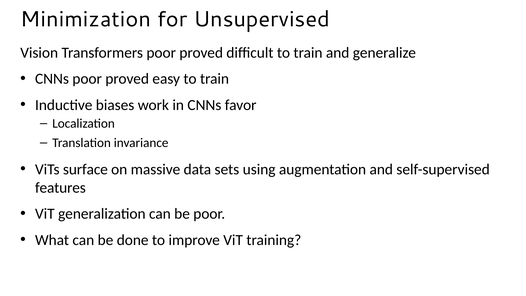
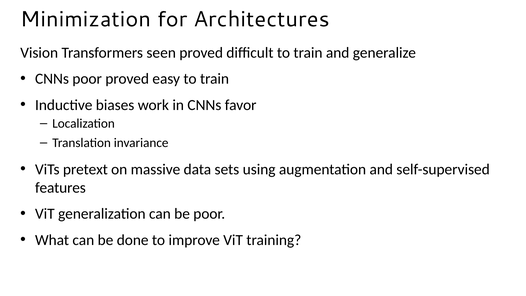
Unsupervised: Unsupervised -> Architectures (262, 19)
Transformers poor: poor -> seen (161, 53)
surface: surface -> pretext (85, 169)
